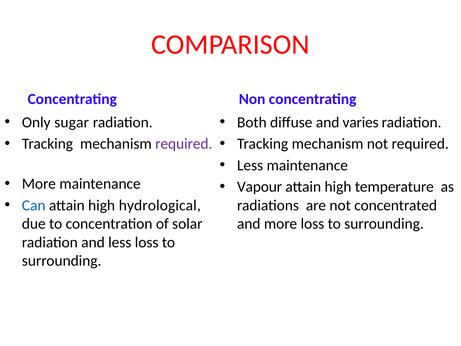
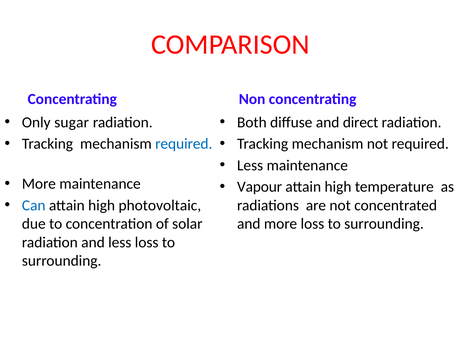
varies: varies -> direct (361, 122)
required colour: purple -> blue (184, 144)
hydrological: hydrological -> photovoltaic (160, 205)
